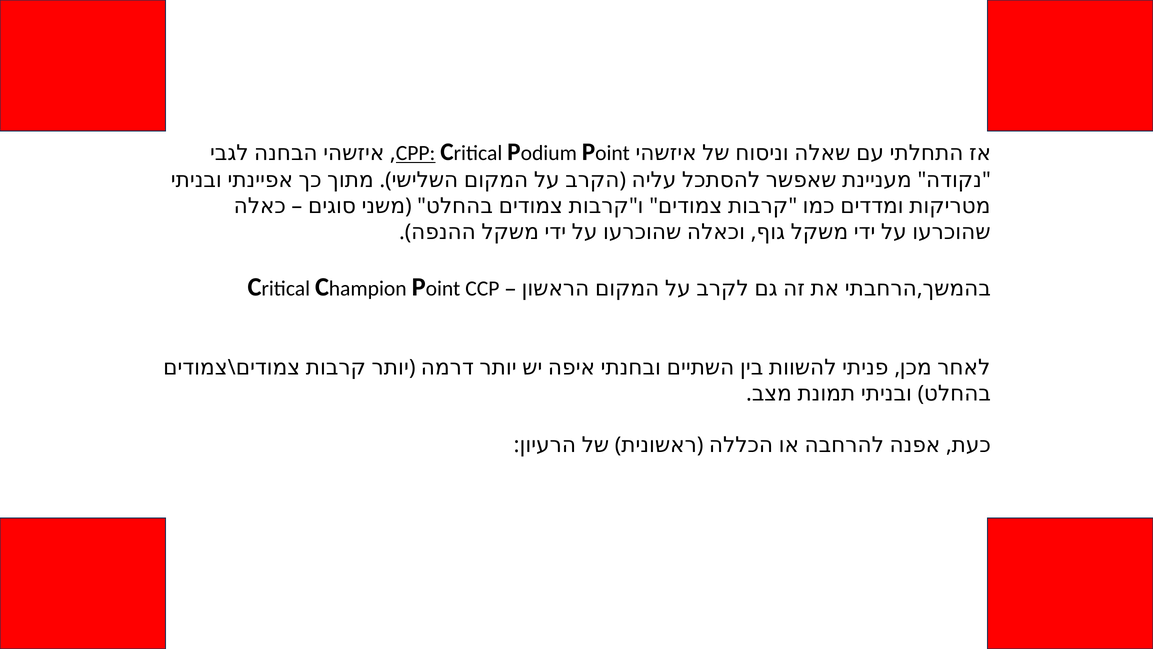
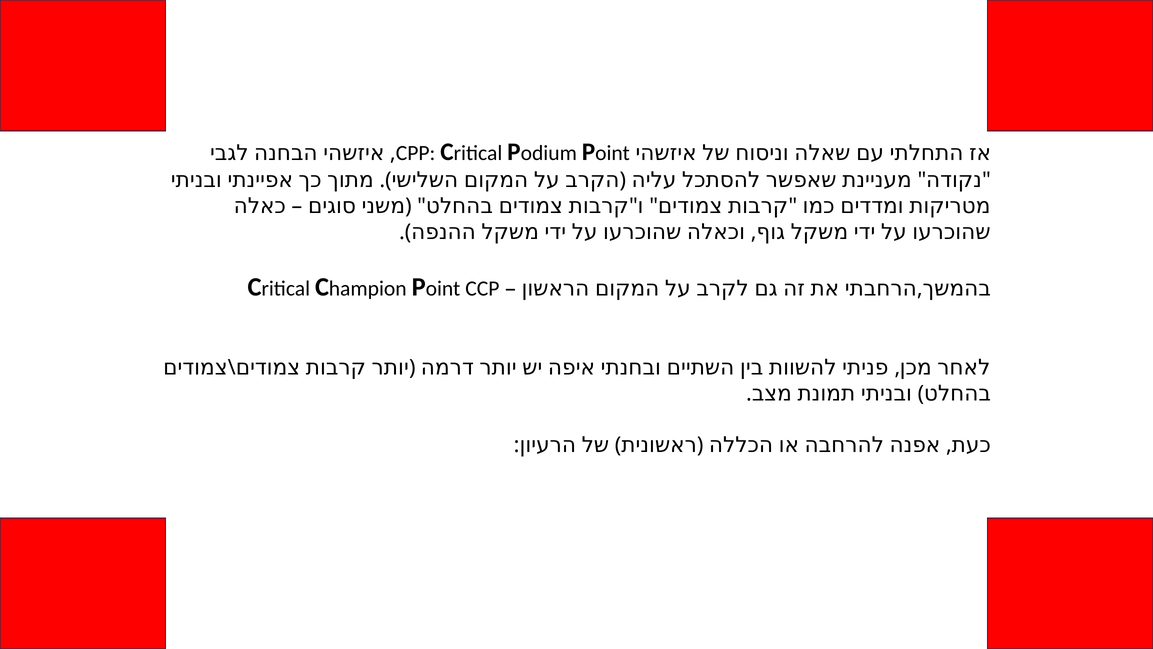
CPP underline: present -> none (416, 153)
